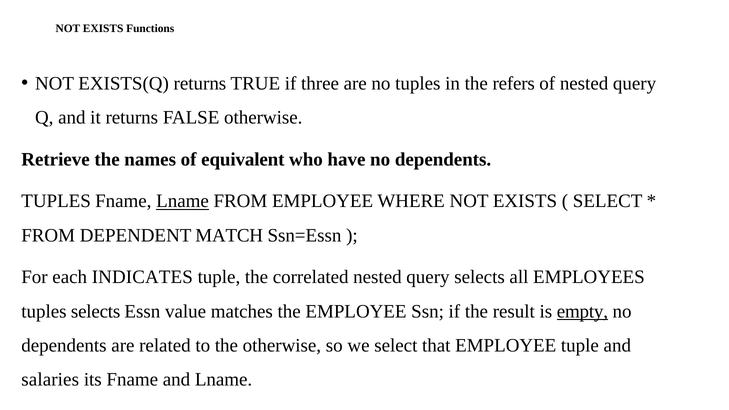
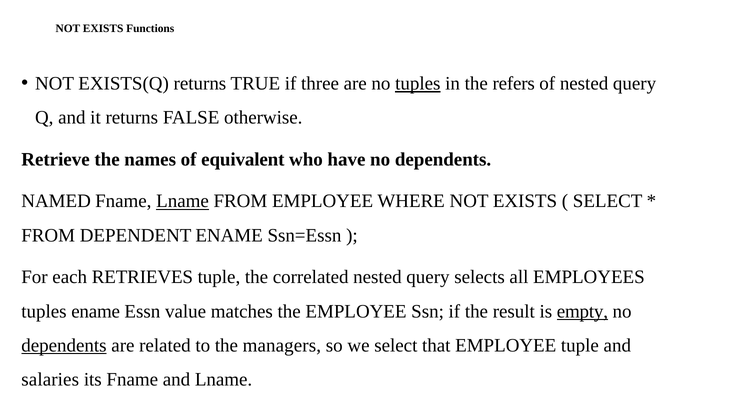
tuples underline: none -> present (418, 84)
TUPLES: TUPLES -> NAMED (56, 201)
DEPENDENT MATCH: MATCH -> ENAME (229, 235)
INDICATES: INDICATES -> RETRIEVES (142, 277)
tuples selects: selects -> ename (96, 311)
dependents underline: none -> present (64, 346)
the otherwise: otherwise -> managers (282, 346)
